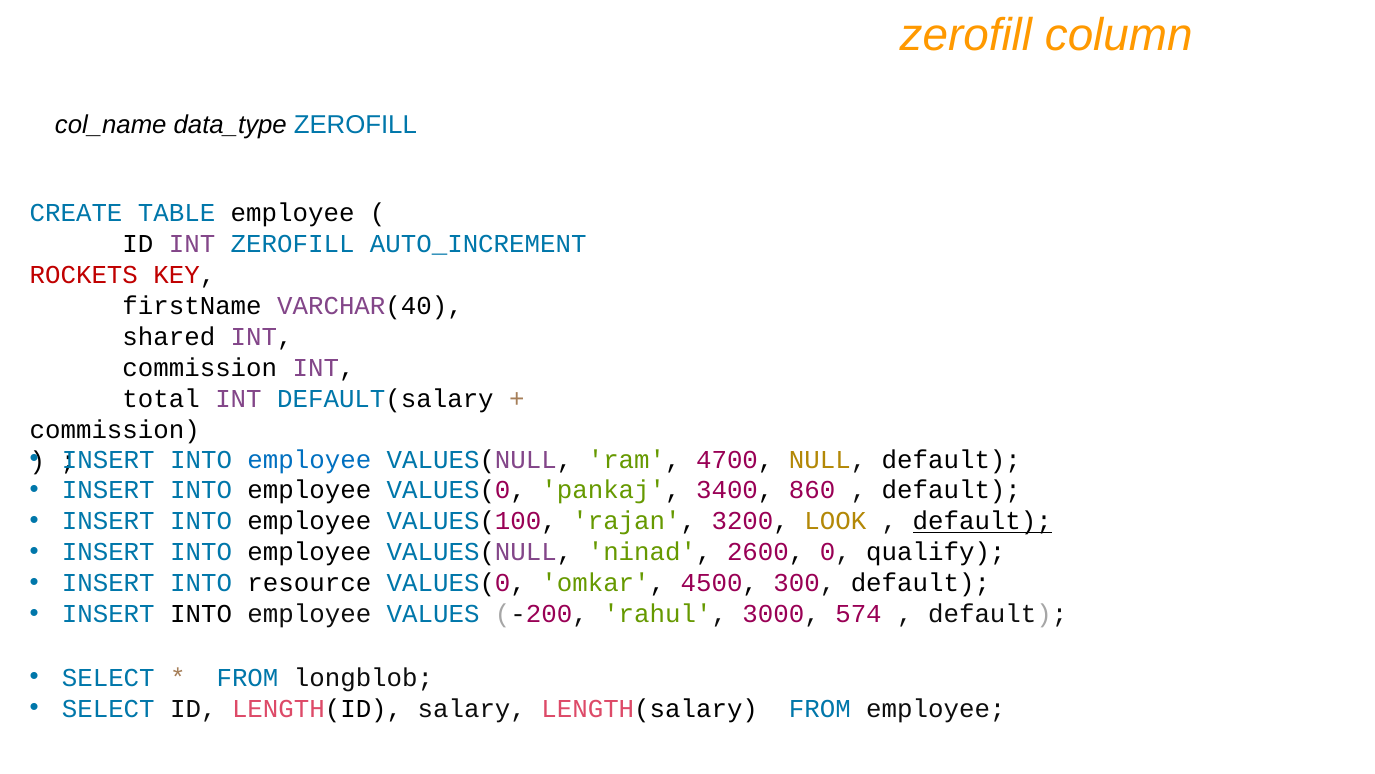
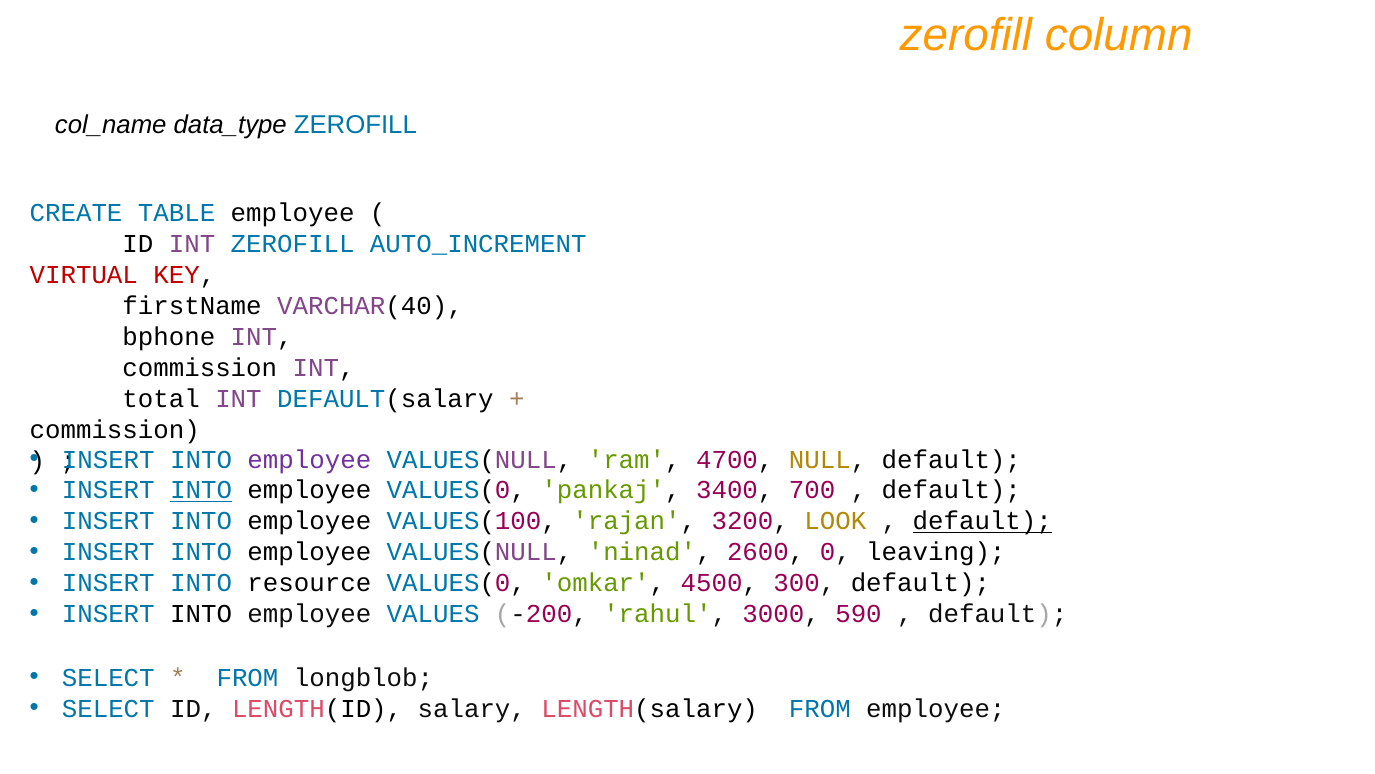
ROCKETS: ROCKETS -> VIRTUAL (84, 275)
shared: shared -> bphone (169, 337)
employee colour: blue -> purple (309, 459)
INTO underline: none -> present (201, 490)
860: 860 -> 700 (812, 490)
qualify: qualify -> leaving (936, 552)
574: 574 -> 590 (859, 614)
